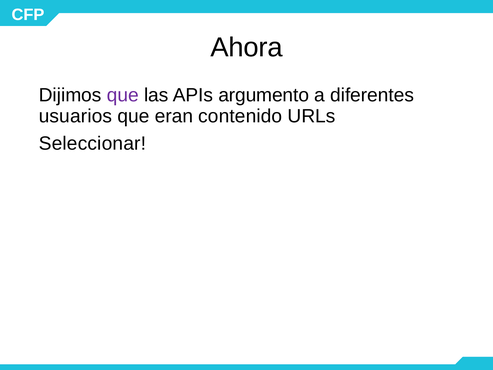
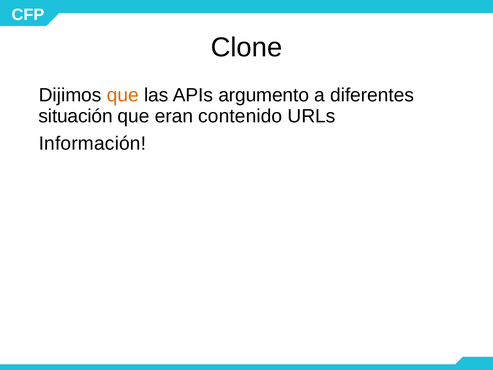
Ahora: Ahora -> Clone (247, 48)
que colour: purple -> orange (123, 95)
usuarios: usuarios -> situación (76, 116)
Seleccionar: Seleccionar -> Información (92, 144)
